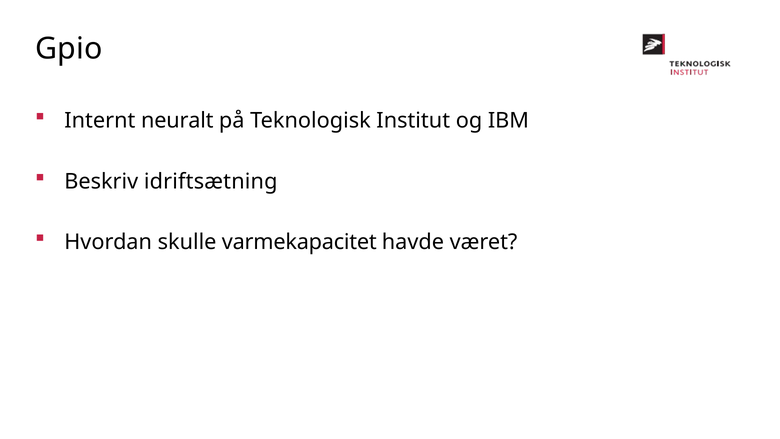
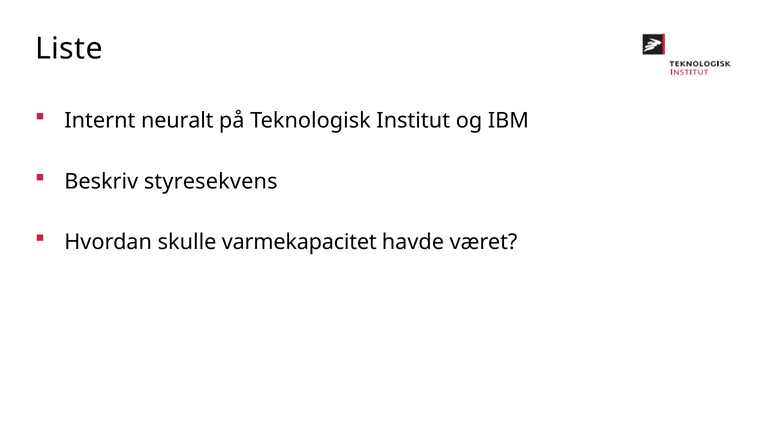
Gpio: Gpio -> Liste (69, 49)
idriftsætning: idriftsætning -> styresekvens (211, 181)
